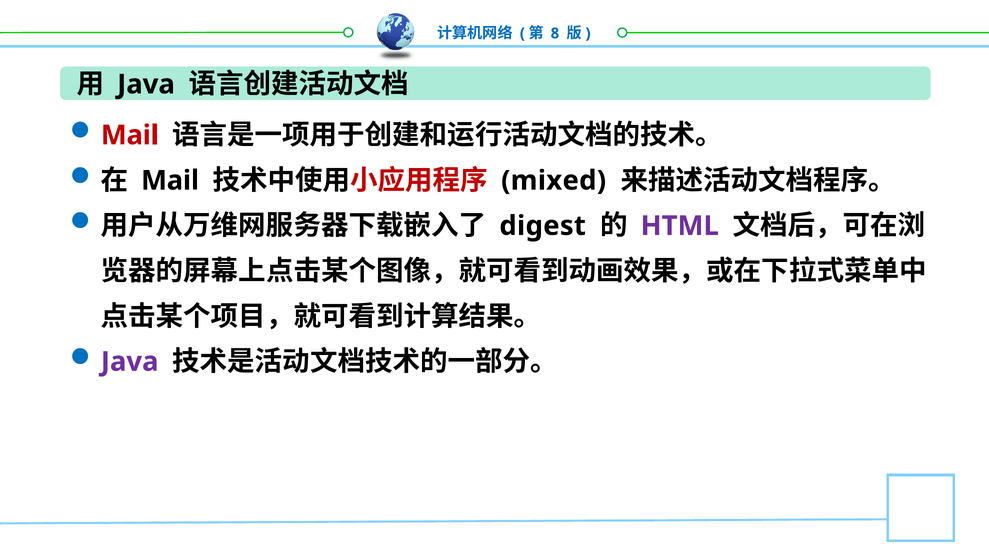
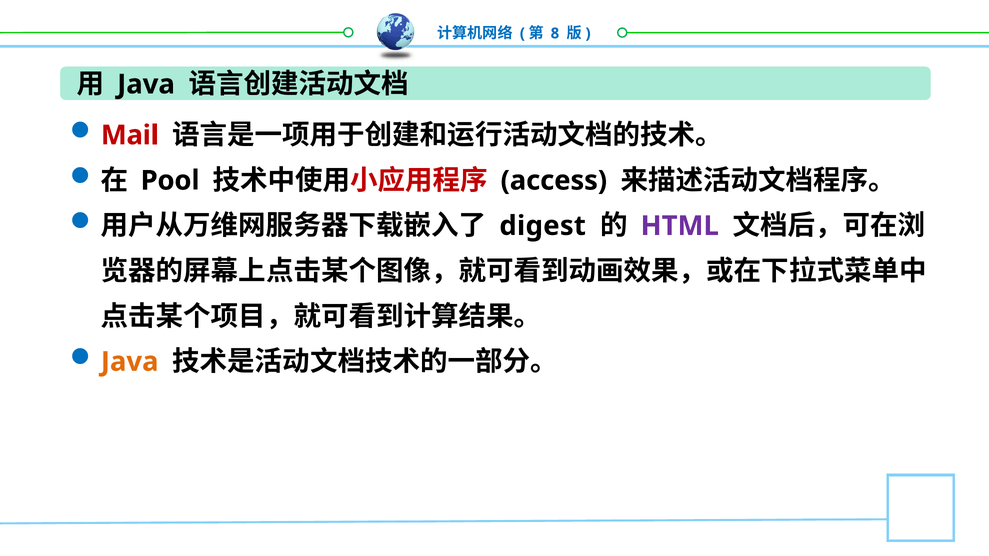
Mail: Mail -> Pool (170, 181)
mixed: mixed -> access (554, 181)
Java colour: purple -> orange (130, 362)
